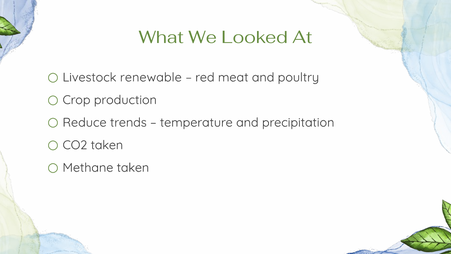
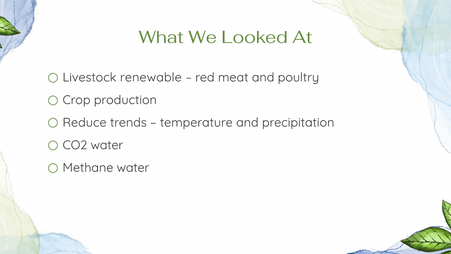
CO2 taken: taken -> water (107, 145)
Methane taken: taken -> water (133, 167)
